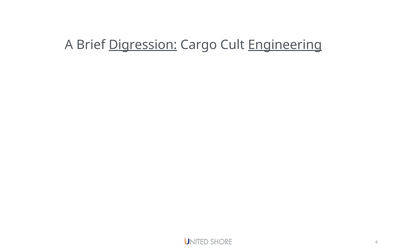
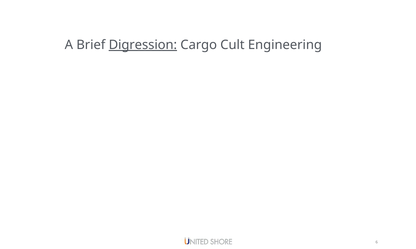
Engineering underline: present -> none (285, 45)
